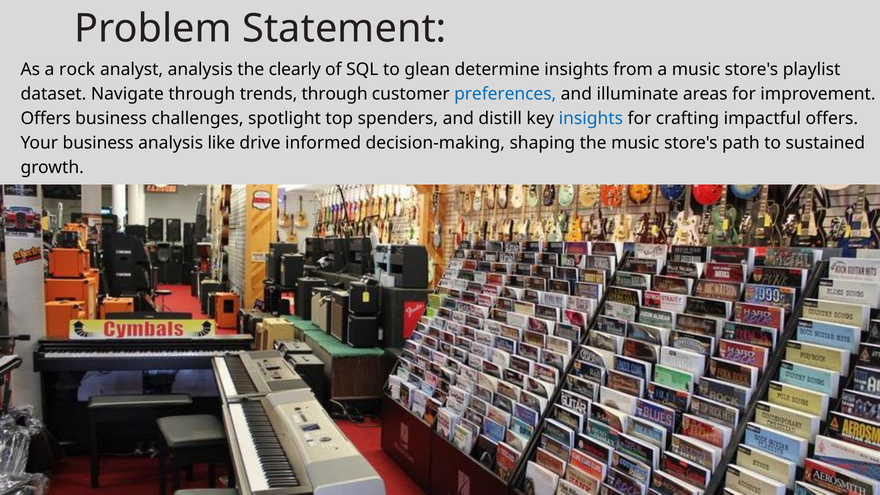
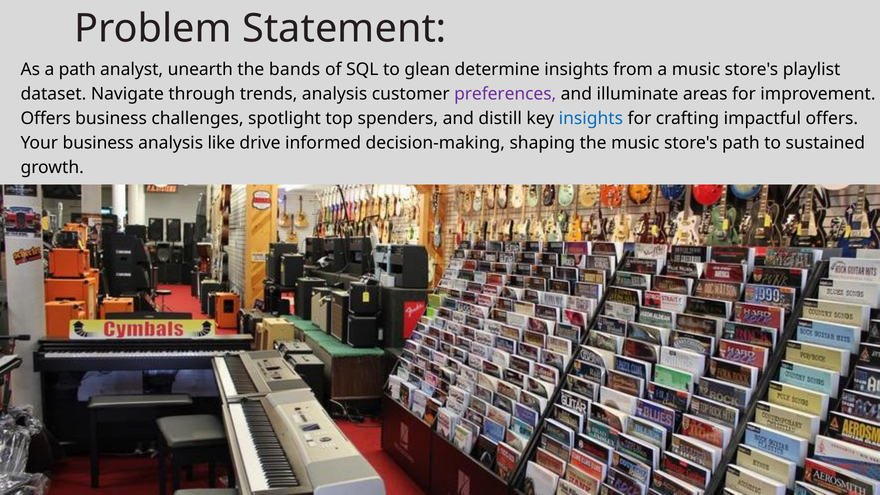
a rock: rock -> path (77, 70)
analyst analysis: analysis -> unearth (200, 70)
clearly: clearly -> bands (295, 70)
trends through: through -> analysis (335, 94)
preferences colour: blue -> purple (505, 94)
